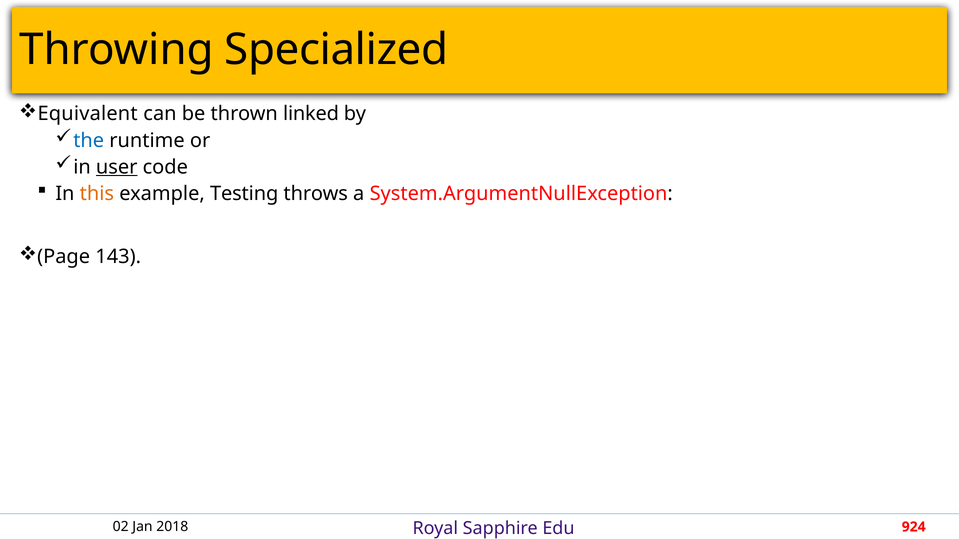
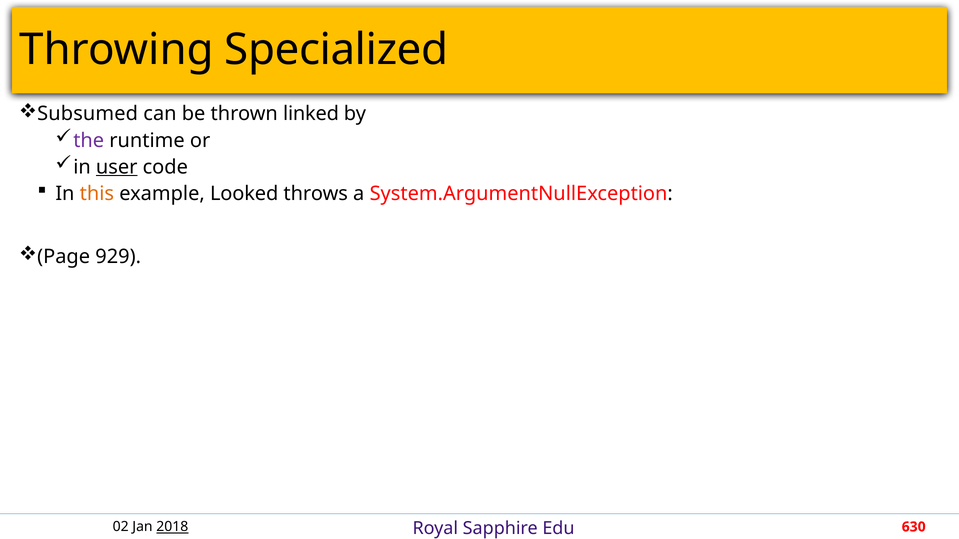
Equivalent: Equivalent -> Subsumed (88, 114)
the colour: blue -> purple (89, 141)
Testing: Testing -> Looked (244, 194)
143: 143 -> 929 (118, 257)
2018 underline: none -> present (172, 527)
924: 924 -> 630 (914, 527)
